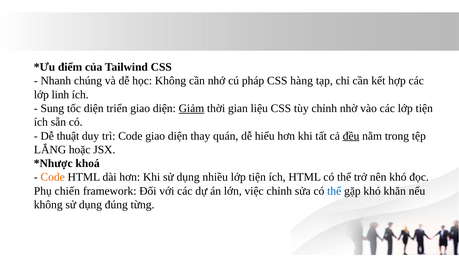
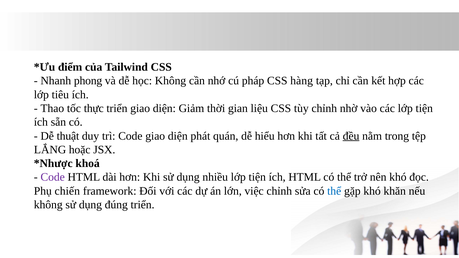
chúng: chúng -> phong (88, 81)
linh: linh -> tiêu (60, 95)
Sung: Sung -> Thao (52, 108)
tốc diện: diện -> thực (94, 108)
Giảm underline: present -> none (191, 108)
thay: thay -> phát (200, 136)
Code colour: orange -> purple (53, 177)
đúng từng: từng -> triển (143, 205)
